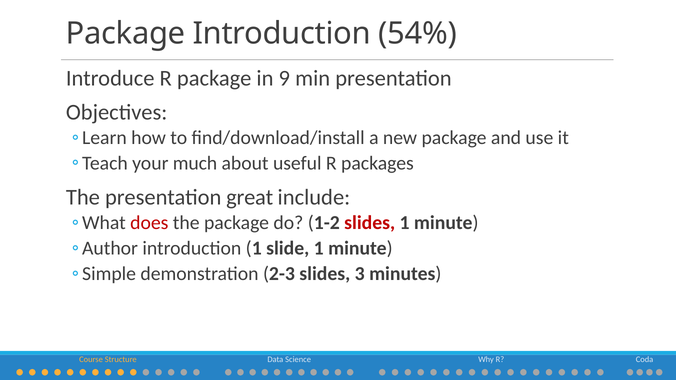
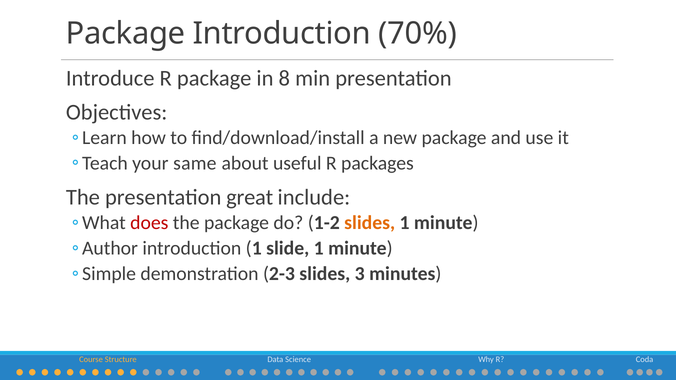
54%: 54% -> 70% (417, 33)
9: 9 -> 8 (284, 78)
much: much -> same (195, 163)
slides colour: red -> orange (370, 223)
